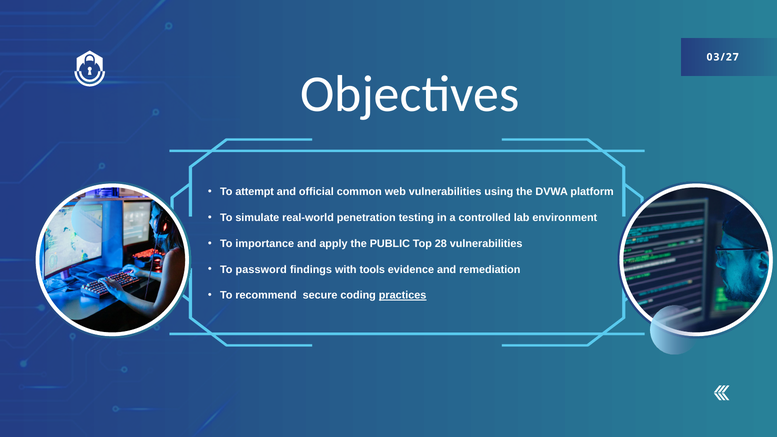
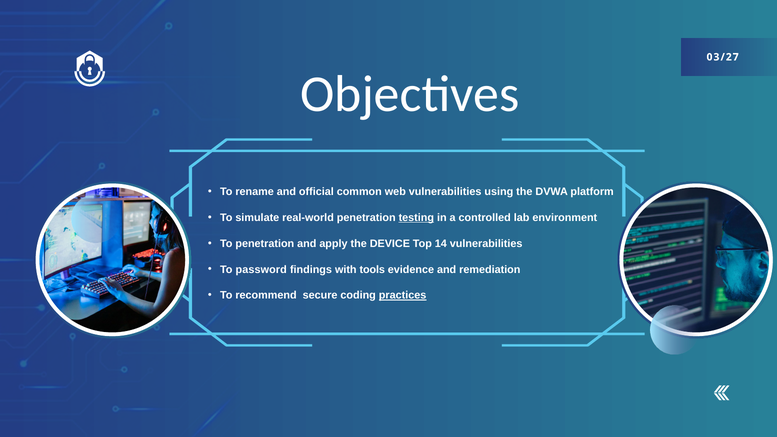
attempt: attempt -> rename (255, 192)
testing underline: none -> present (416, 218)
To importance: importance -> penetration (265, 244)
PUBLIC: PUBLIC -> DEVICE (390, 244)
28: 28 -> 14 (441, 244)
